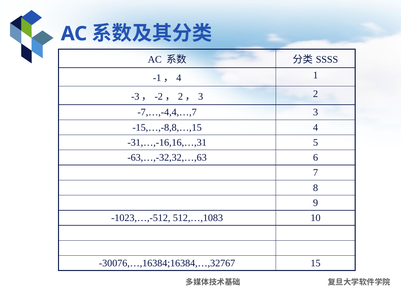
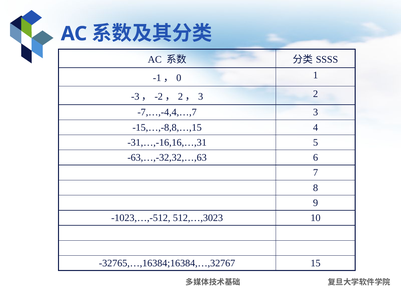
4: 4 -> 0 (179, 78)
512,…,1083: 512,…,1083 -> 512,…,3023 (198, 218)
-30076,…,16384;16384,…,32767: -30076,…,16384;16384,…,32767 -> -32765,…,16384;16384,…,32767 (167, 264)
